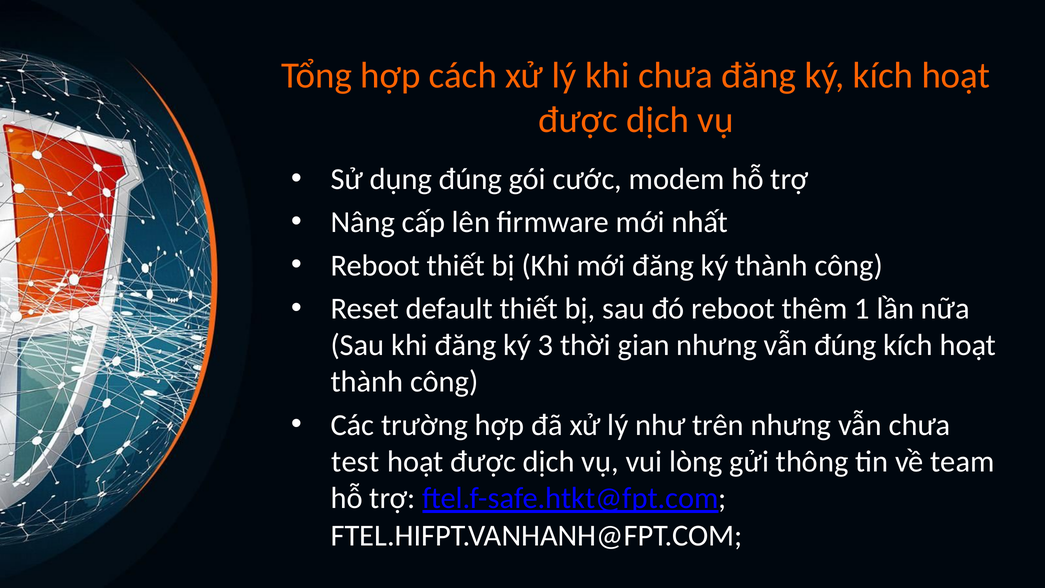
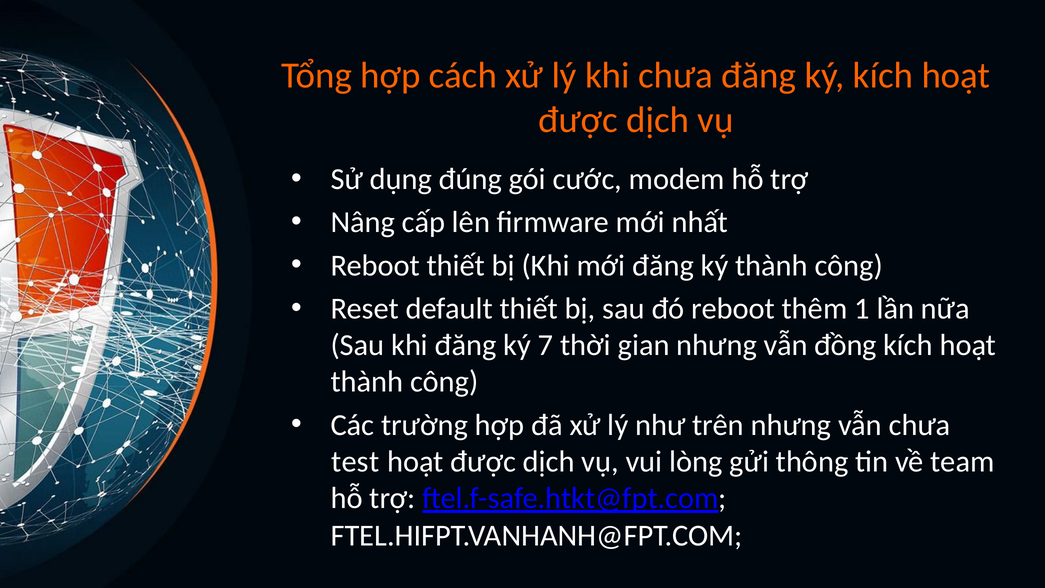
3: 3 -> 7 (545, 345)
vẫn đúng: đúng -> đồng (846, 345)
